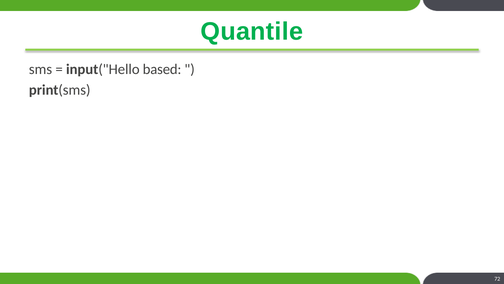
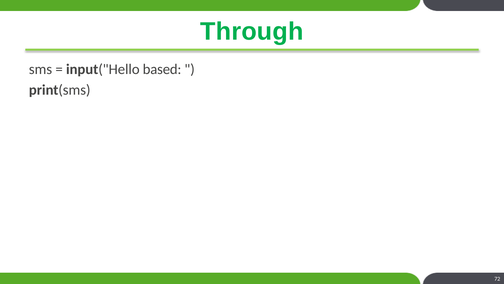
Quantile: Quantile -> Through (252, 32)
